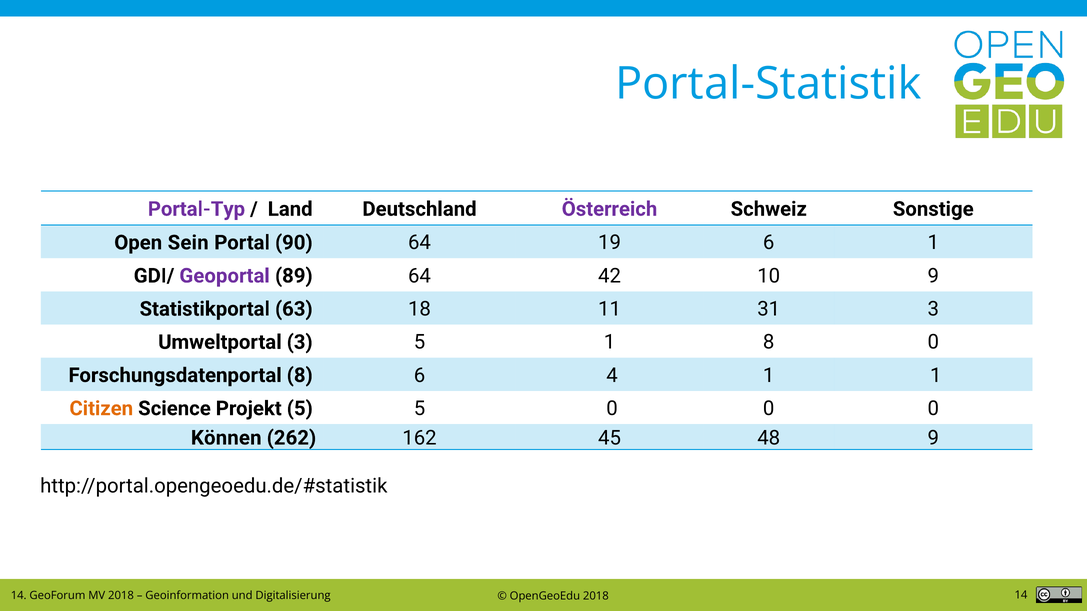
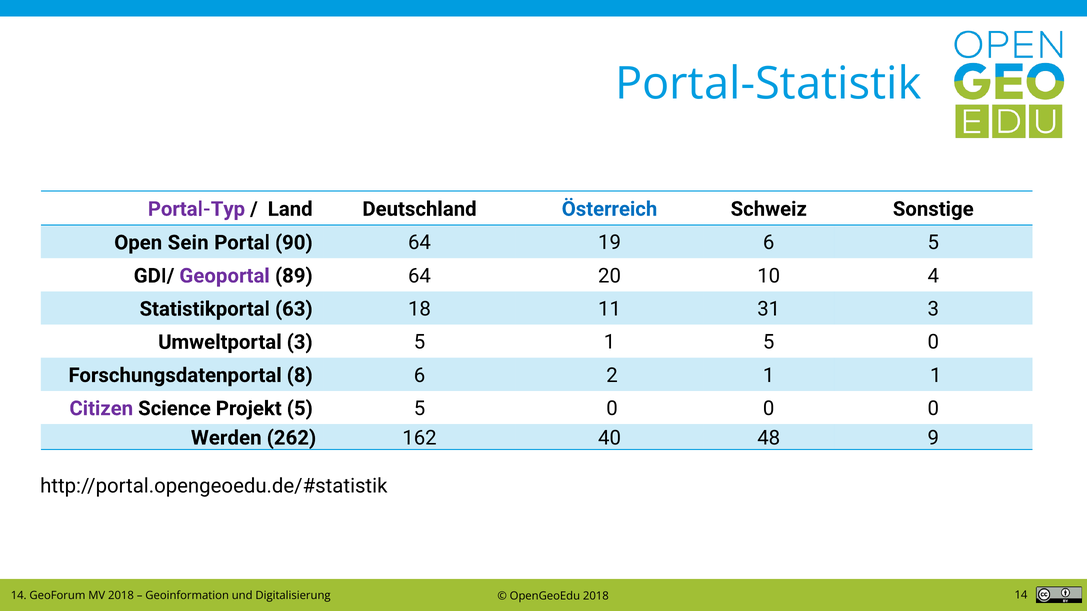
Österreich colour: purple -> blue (610, 209)
6 1: 1 -> 5 (933, 243)
42: 42 -> 20 (610, 276)
10 9: 9 -> 4 (933, 276)
1 8: 8 -> 5 (769, 342)
4: 4 -> 2 (612, 376)
Citizen colour: orange -> purple (101, 409)
Können: Können -> Werden (226, 438)
45: 45 -> 40 (610, 438)
